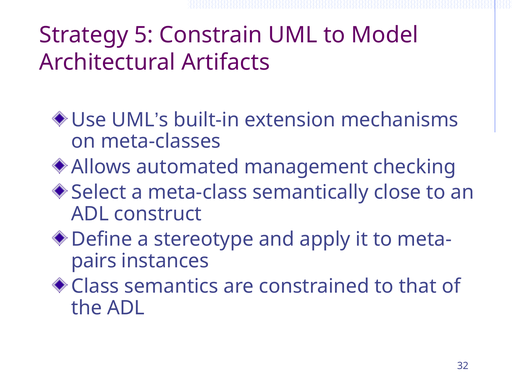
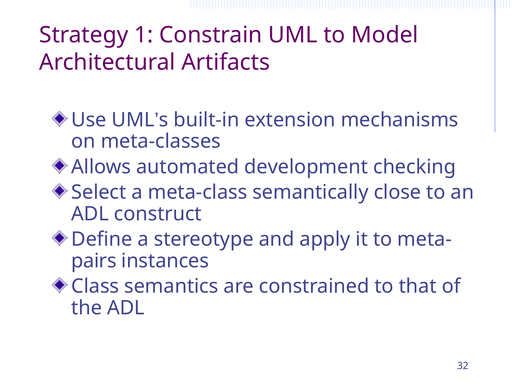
5: 5 -> 1 (144, 35)
management: management -> development (306, 167)
